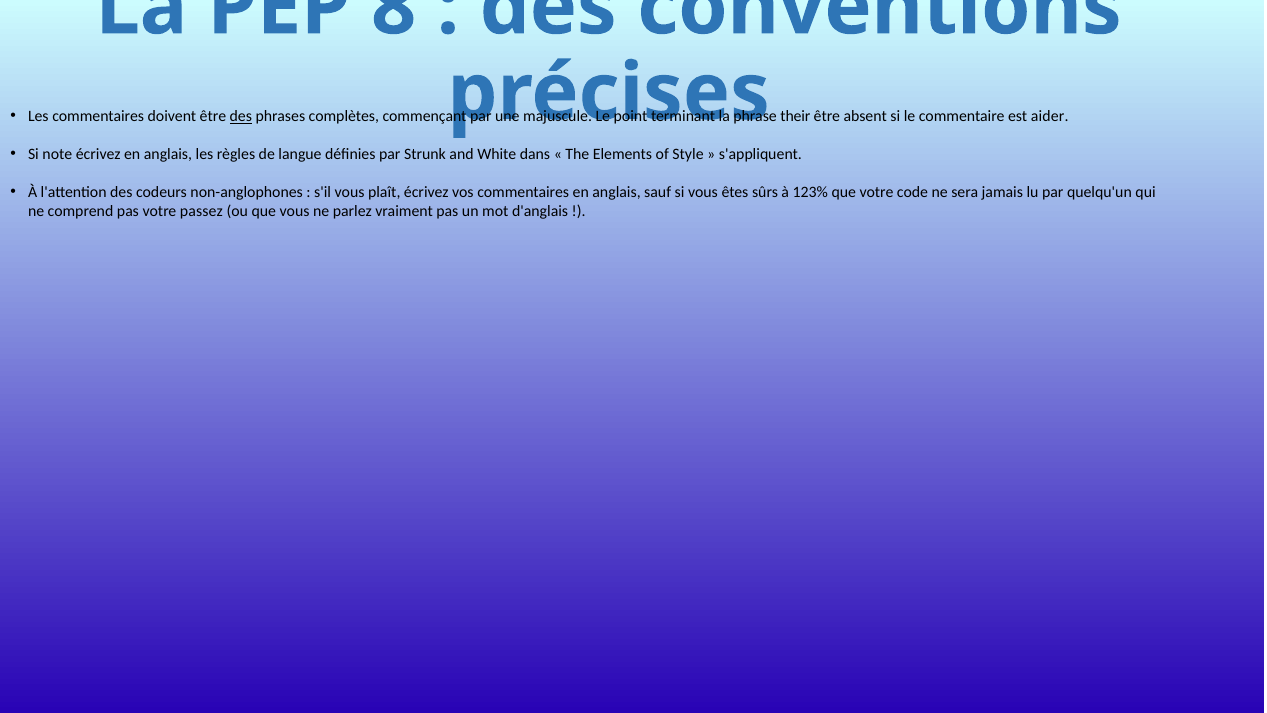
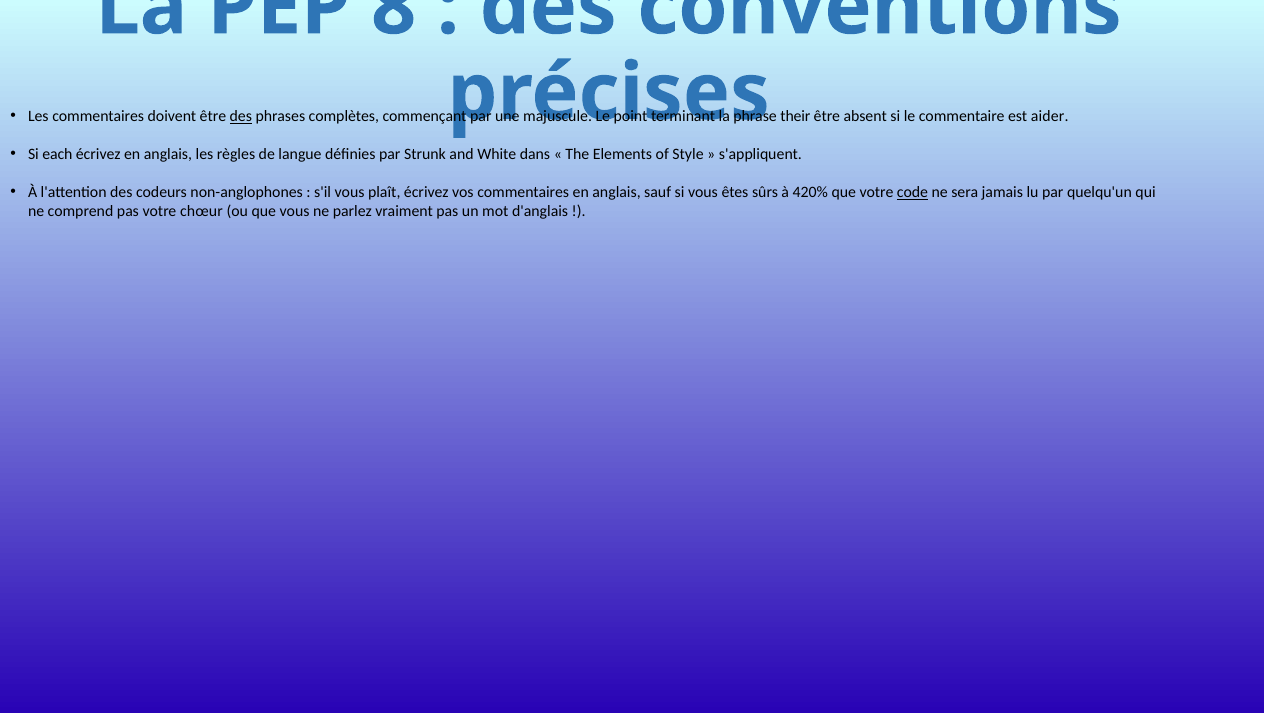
note: note -> each (57, 154)
123%: 123% -> 420% (810, 192)
code underline: none -> present (912, 192)
passez: passez -> chœur (201, 211)
